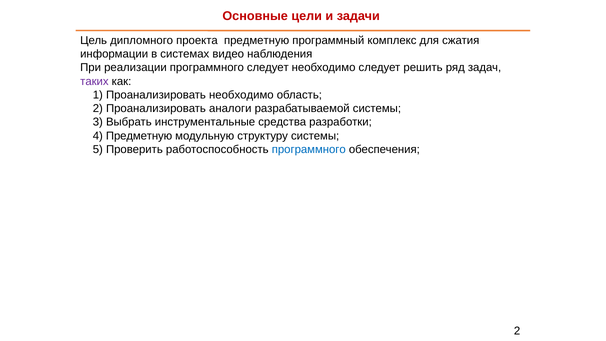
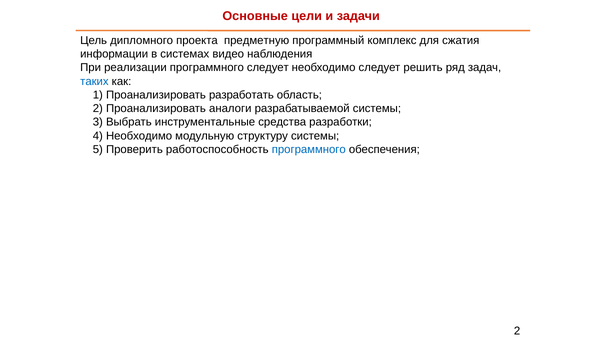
таких colour: purple -> blue (94, 81)
Проанализировать необходимо: необходимо -> разработать (241, 95)
4 Предметную: Предметную -> Необходимо (139, 136)
